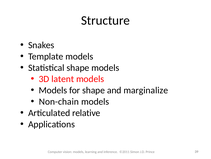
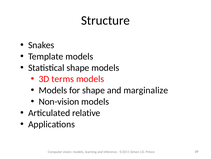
latent: latent -> terms (63, 79)
Non-chain: Non-chain -> Non-vision (59, 101)
